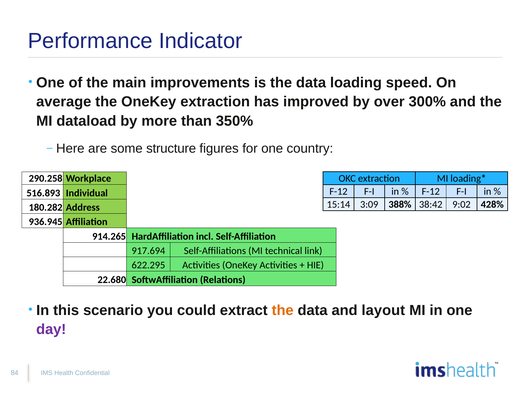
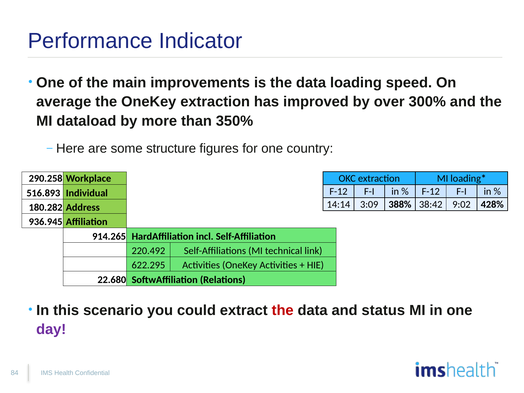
15:14: 15:14 -> 14:14 (338, 204)
917.694: 917.694 -> 220.492 (148, 251)
the colour: orange -> red (283, 310)
layout: layout -> status (383, 310)
